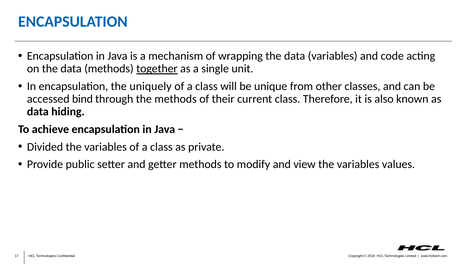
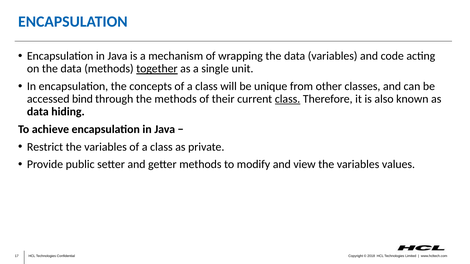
uniquely: uniquely -> concepts (151, 86)
class underline: none -> present (288, 99)
Divided: Divided -> Restrict (45, 147)
